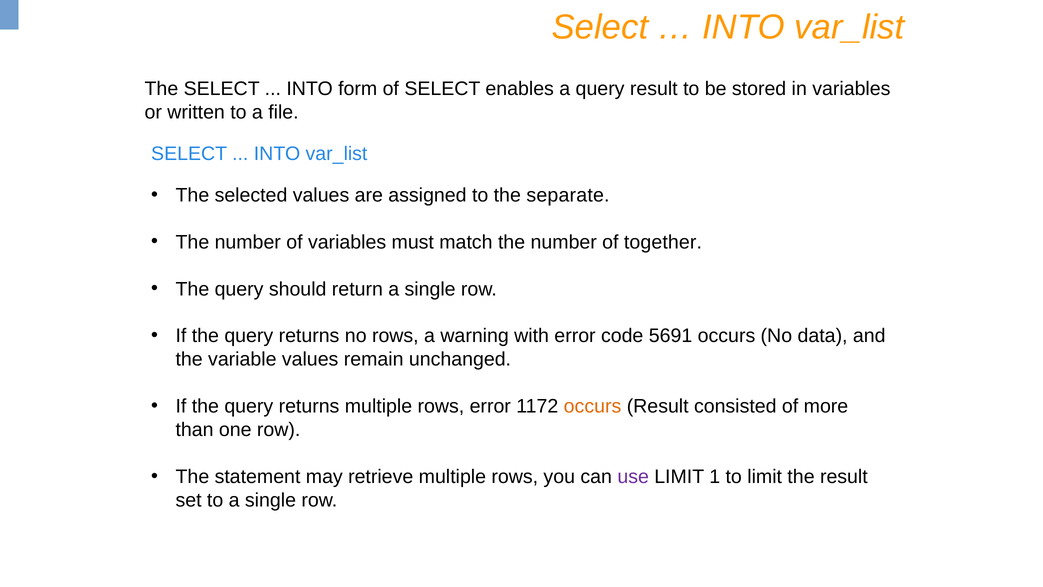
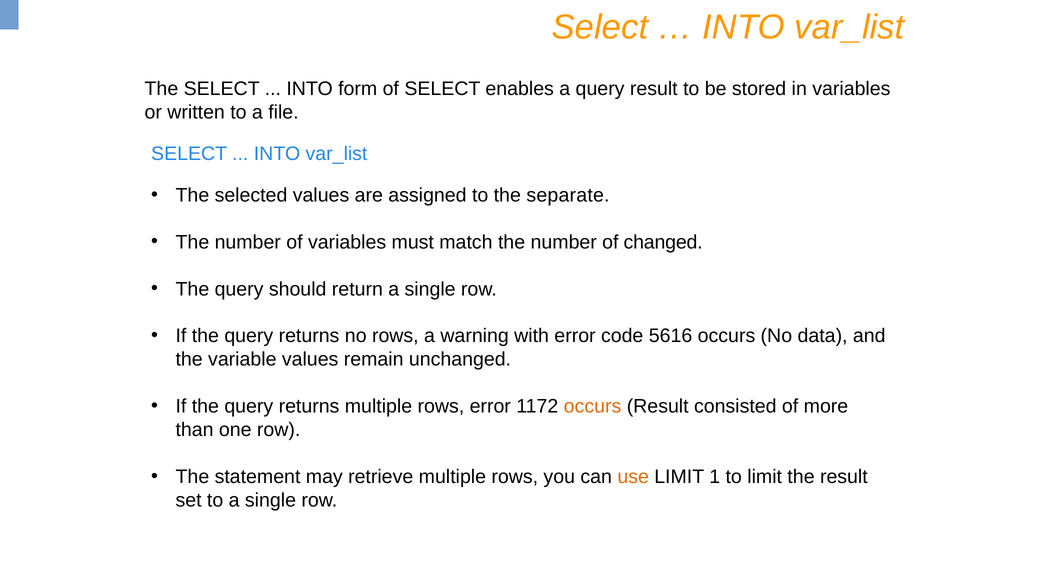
together: together -> changed (663, 242)
5691: 5691 -> 5616 (671, 336)
use colour: purple -> orange (633, 477)
